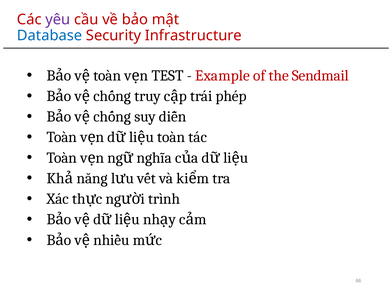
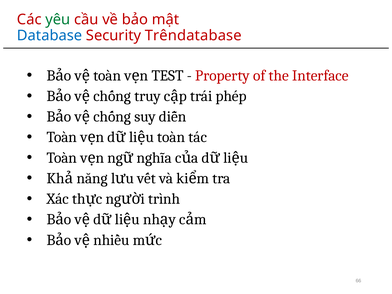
yêu colour: purple -> green (58, 20)
Infrastructure: Infrastructure -> Trêndatabase (193, 36)
Example: Example -> Property (223, 76)
Sendmail: Sendmail -> Interface (320, 76)
